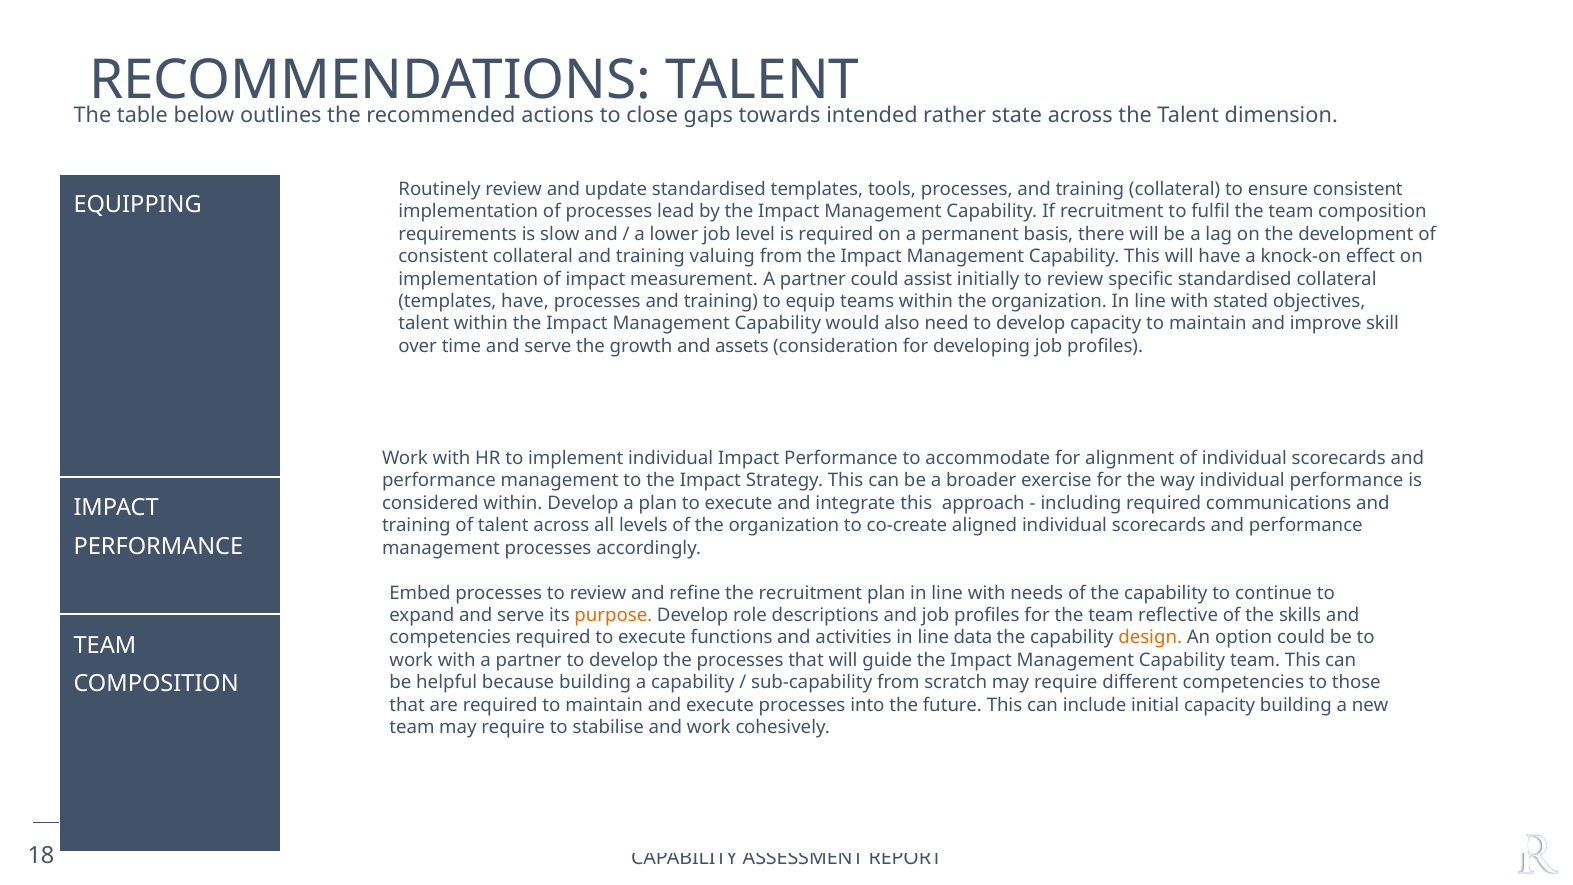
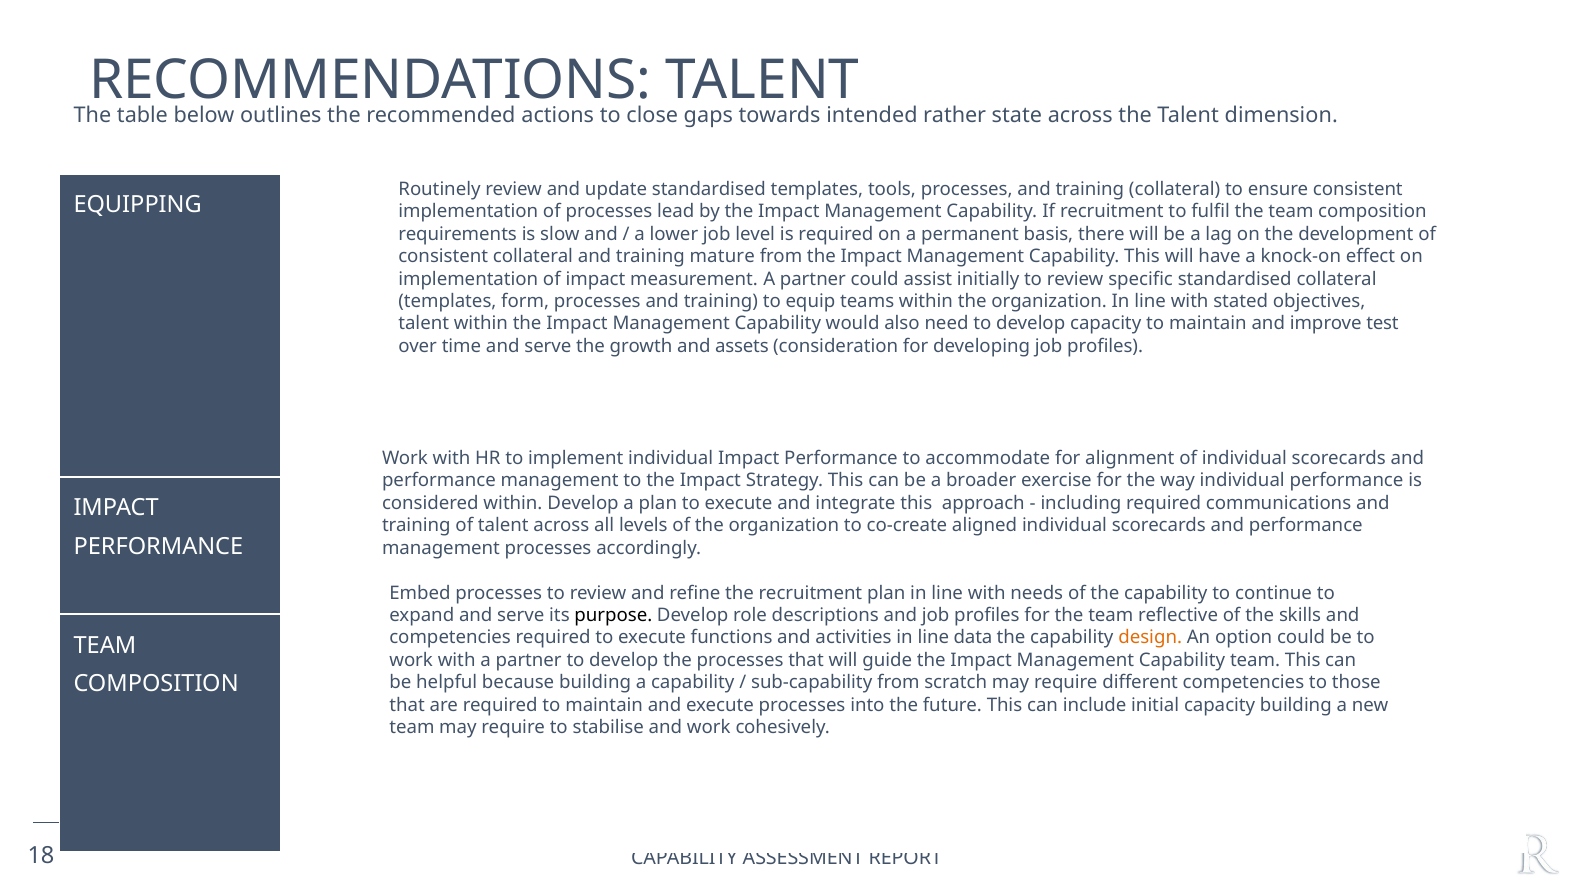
valuing: valuing -> mature (722, 257)
templates have: have -> form (525, 301)
skill: skill -> test (1383, 324)
purpose colour: orange -> black (613, 615)
